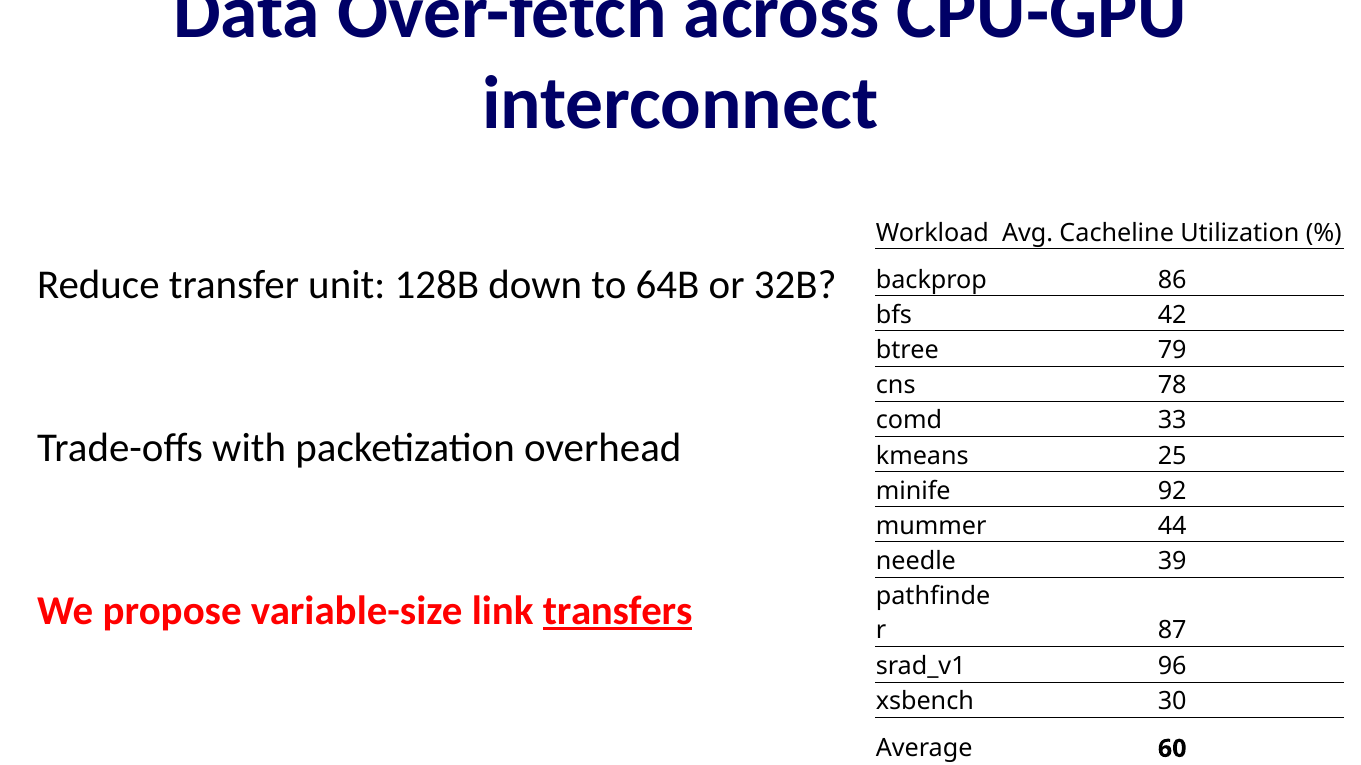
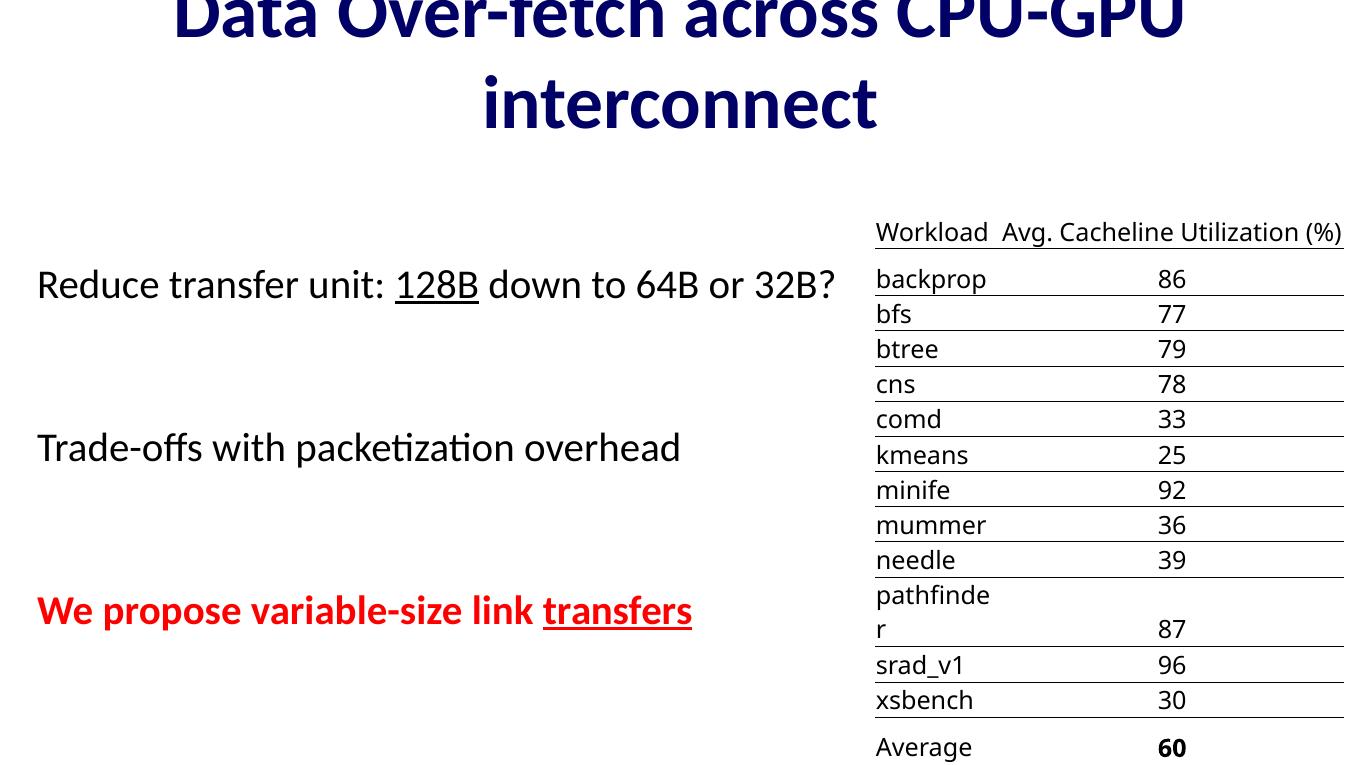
128B underline: none -> present (437, 285)
42: 42 -> 77 (1172, 315)
44: 44 -> 36 (1172, 527)
